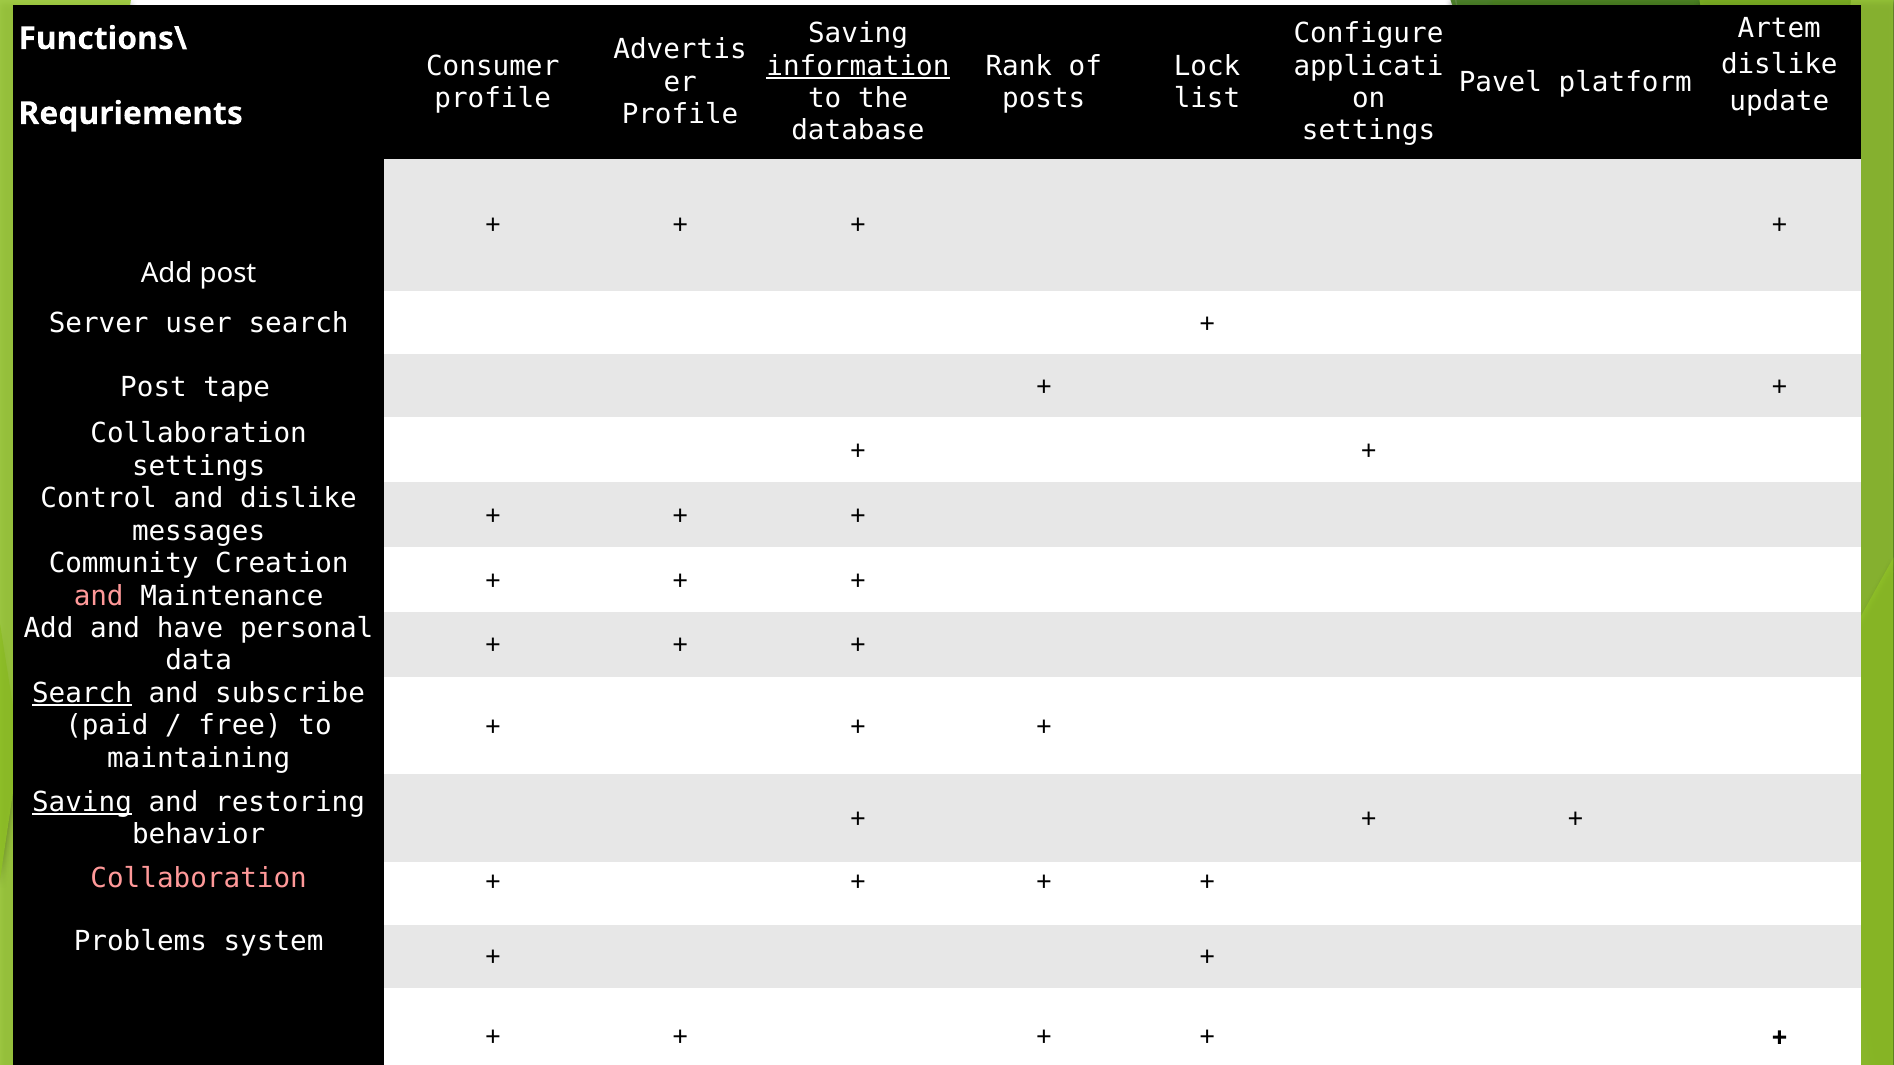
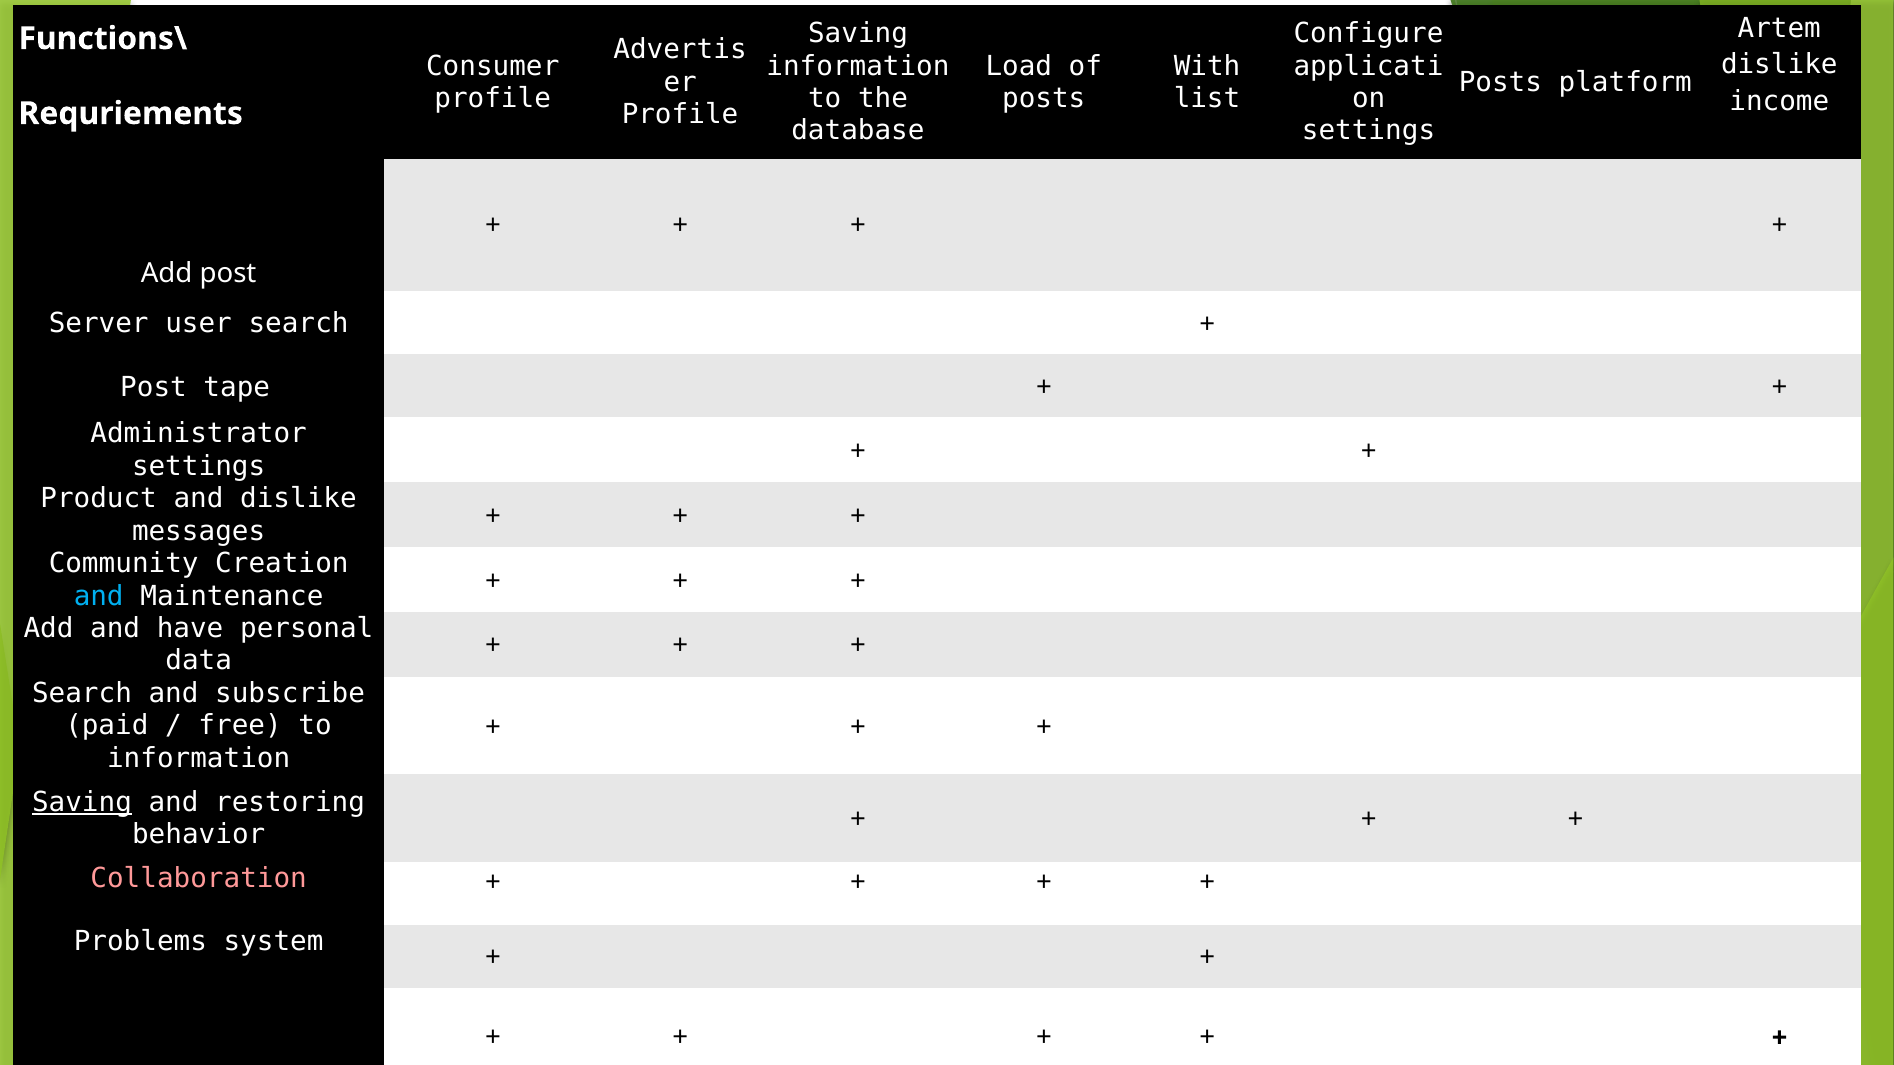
information underline: present -> none (858, 66)
Rank: Rank -> Load (1019, 66)
Lock: Lock -> With (1207, 66)
Pavel: Pavel -> Posts (1500, 82)
update: update -> income (1779, 102)
Collaboration: Collaboration -> Administrator (199, 434)
Control: Control -> Product (99, 499)
and colour: pink -> light blue (99, 596)
Search underline: present -> none (82, 694)
maintaining: maintaining -> information (199, 758)
